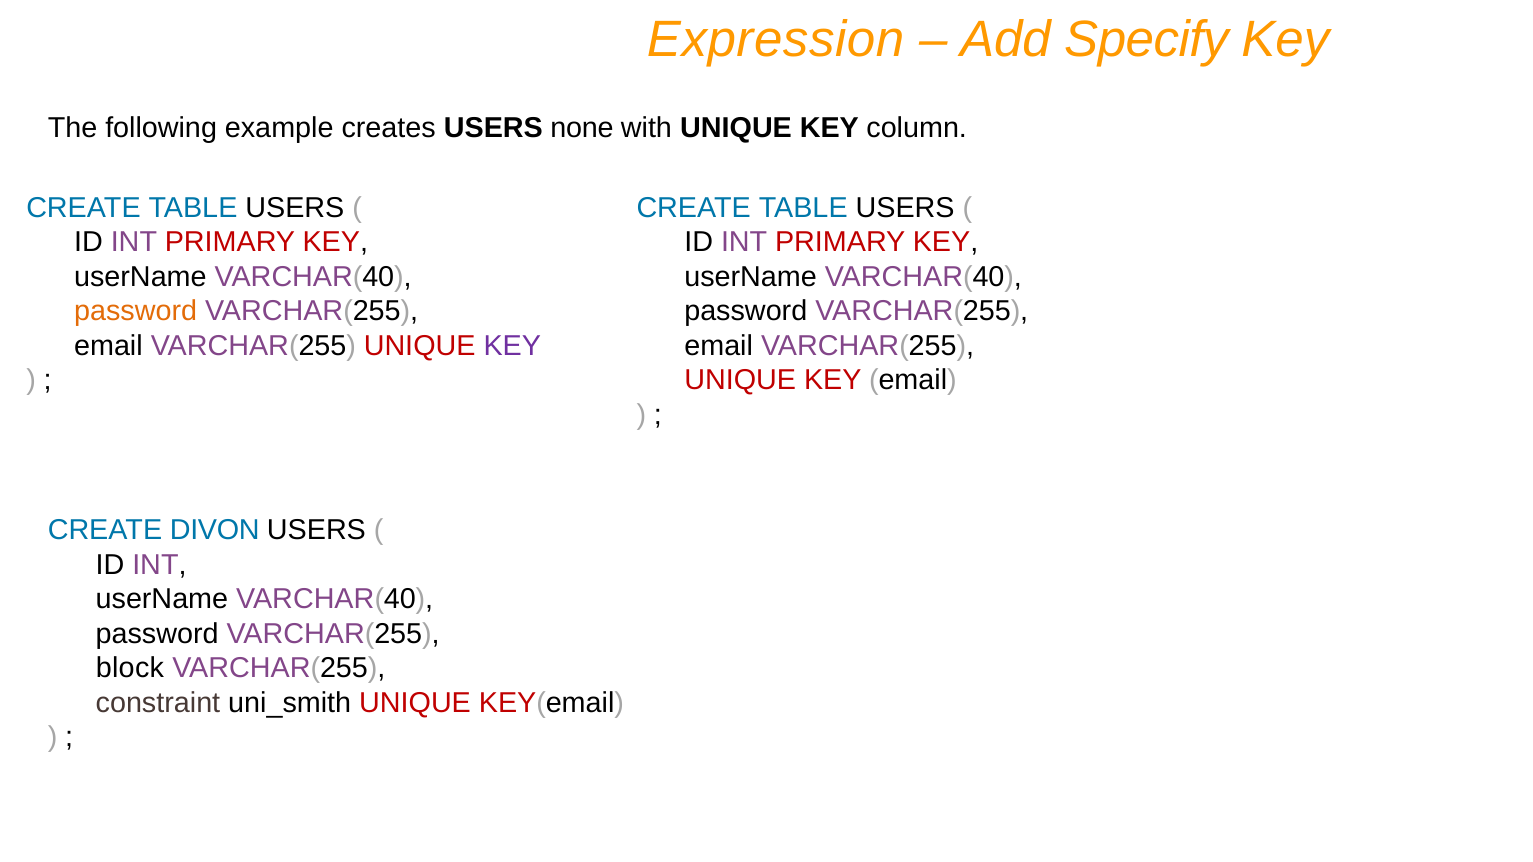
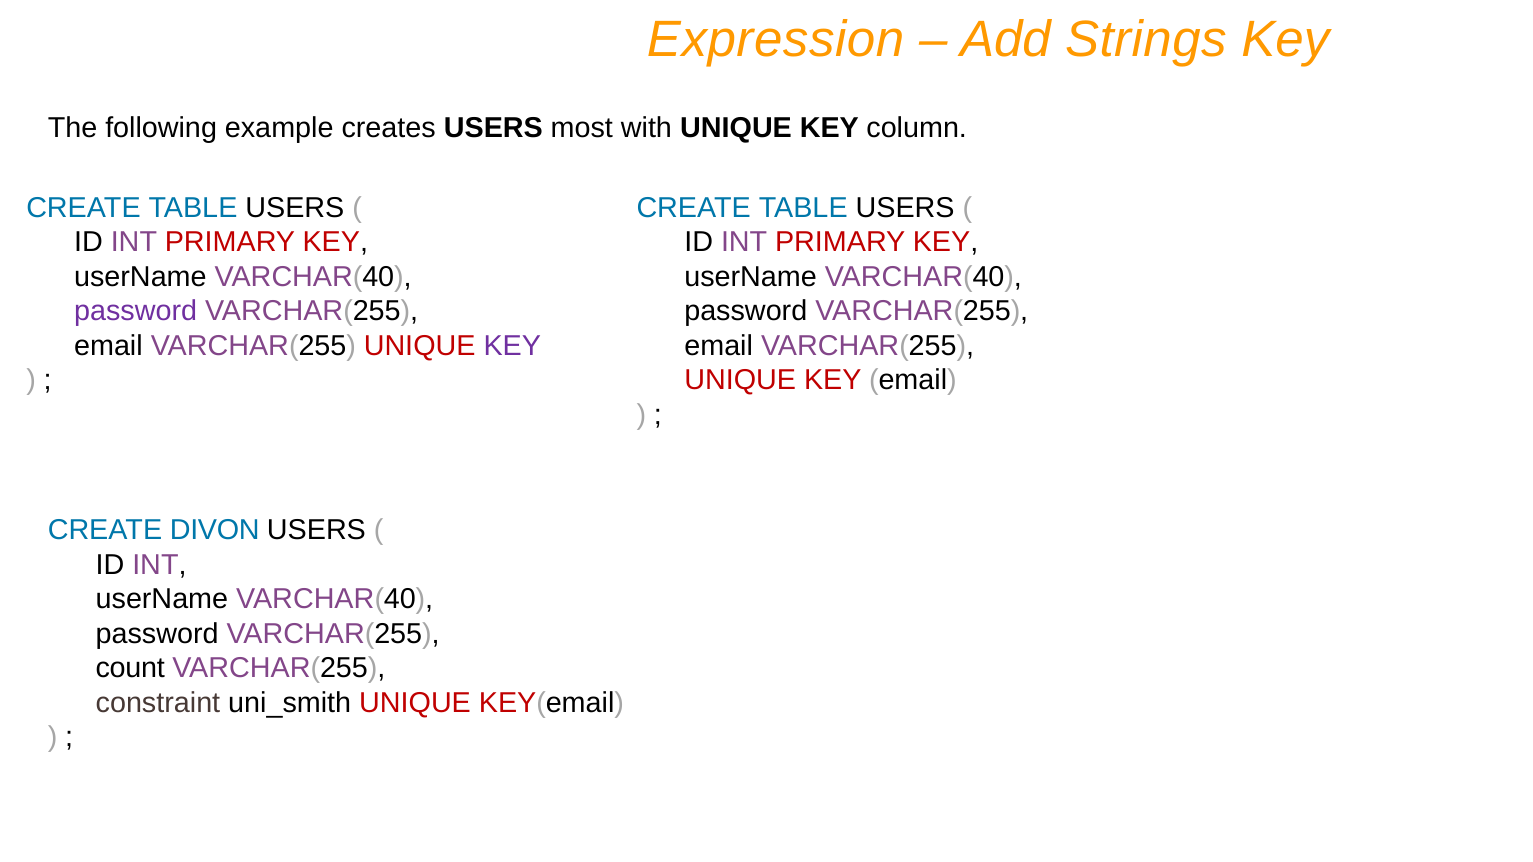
Specify: Specify -> Strings (1146, 40)
none: none -> most (582, 128)
password colour: orange -> purple (136, 311)
block: block -> count (130, 668)
